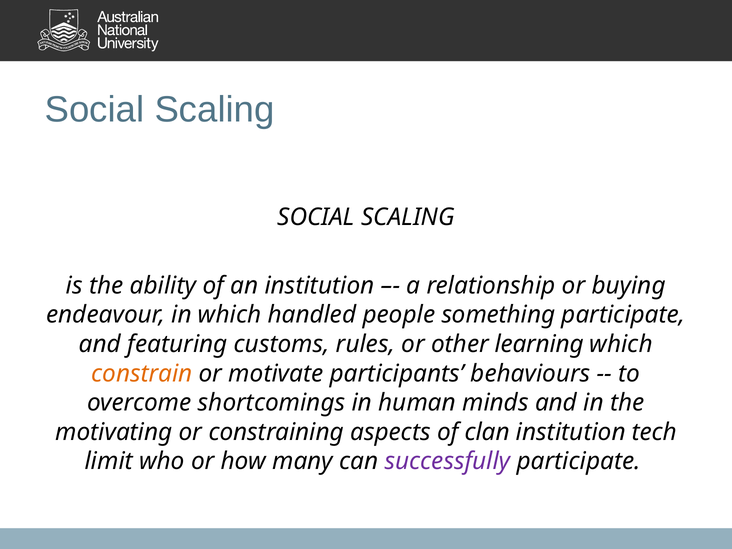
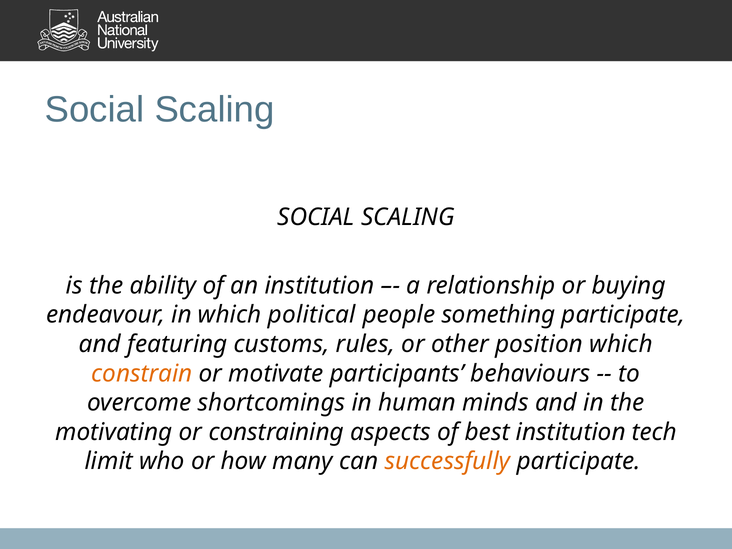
handled: handled -> political (312, 315)
learning: learning -> position (539, 344)
clan: clan -> best (487, 432)
successfully colour: purple -> orange (447, 461)
